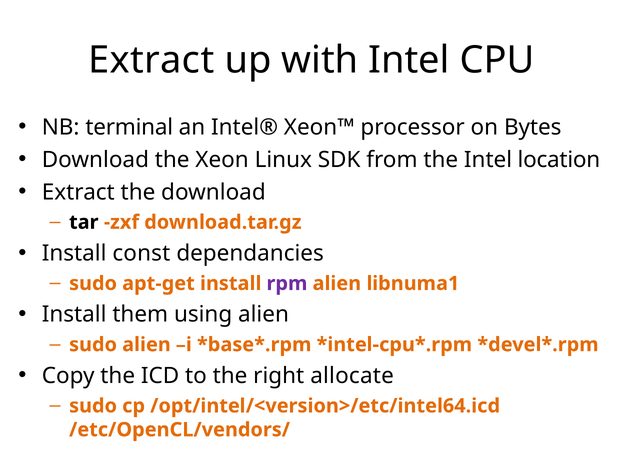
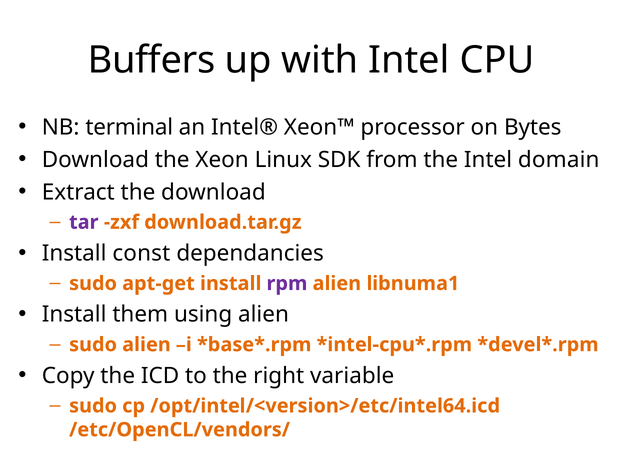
Extract: Extract -> Buffers (152, 60)
location: location -> domain (559, 160)
tar colour: black -> purple (84, 222)
allocate: allocate -> variable (352, 376)
